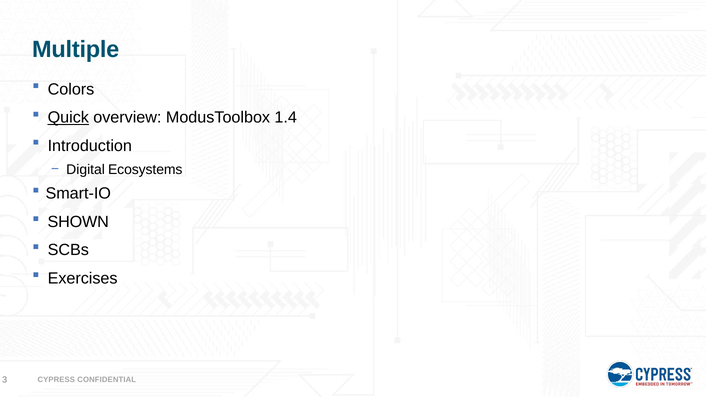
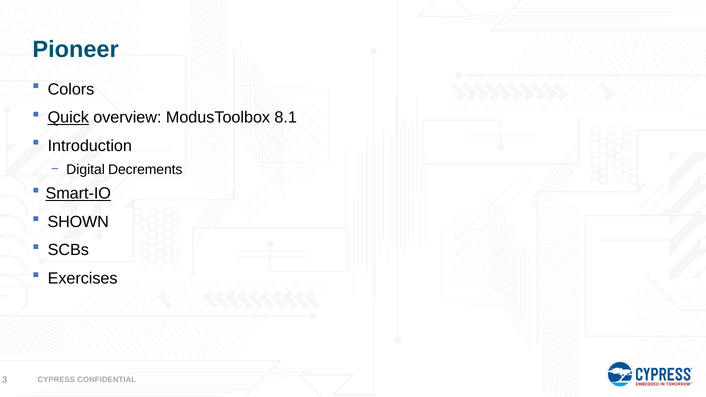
Multiple: Multiple -> Pioneer (76, 50)
1.4: 1.4 -> 8.1 (286, 118)
Ecosystems: Ecosystems -> Decrements (145, 170)
Smart-IO underline: none -> present (78, 194)
